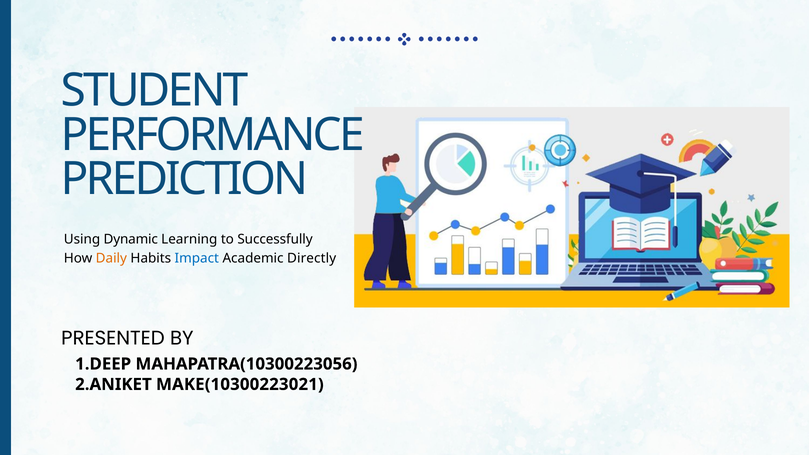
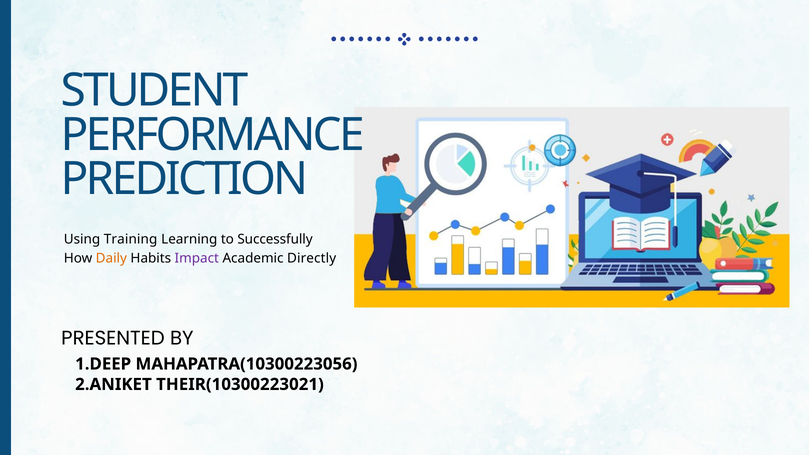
Dynamic: Dynamic -> Training (131, 239)
Impact colour: blue -> purple (197, 258)
MAKE(10300223021: MAKE(10300223021 -> THEIR(10300223021 (240, 384)
